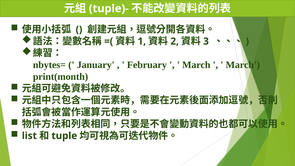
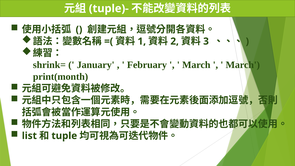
nbytes=: nbytes= -> shrink= (49, 65)
